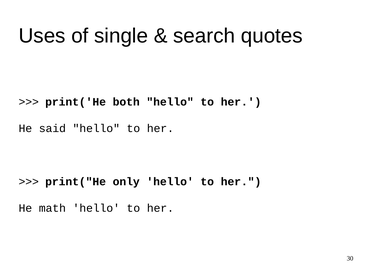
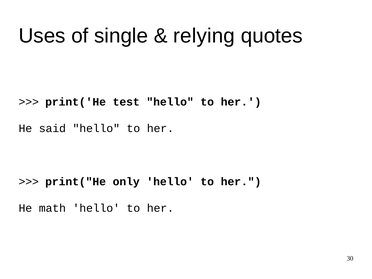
search: search -> relying (204, 36)
both: both -> test (126, 102)
